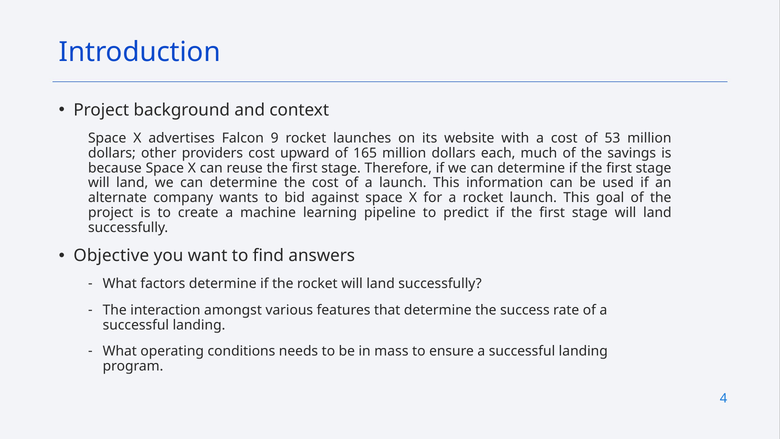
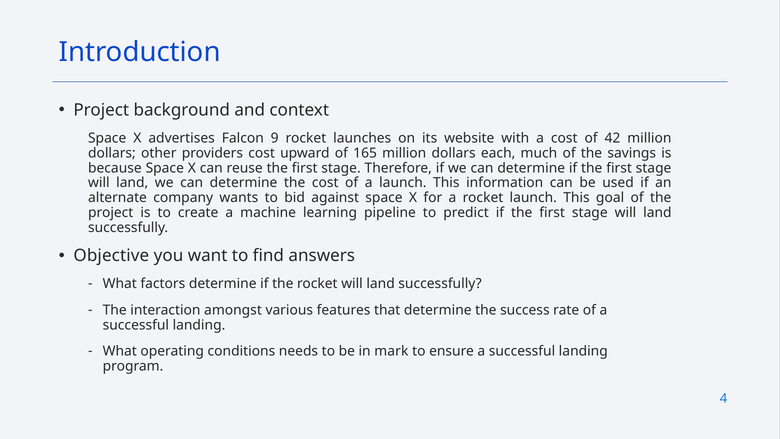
53: 53 -> 42 (612, 138)
mass: mass -> mark (391, 351)
